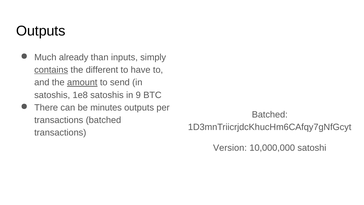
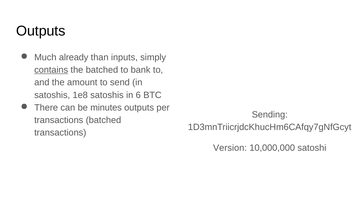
the different: different -> batched (102, 70)
have: have -> bank (141, 70)
amount underline: present -> none (82, 82)
9: 9 -> 6 (138, 95)
Batched: Batched -> Sending (270, 114)
